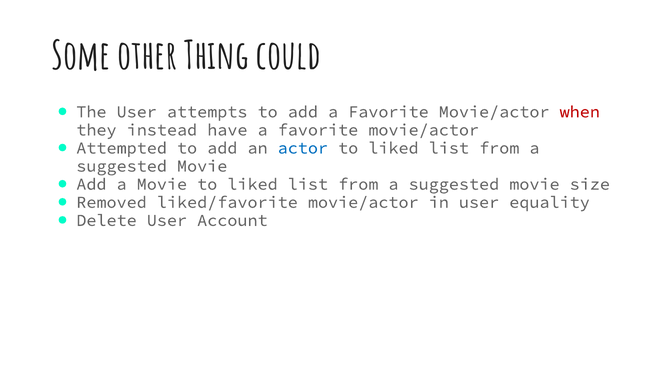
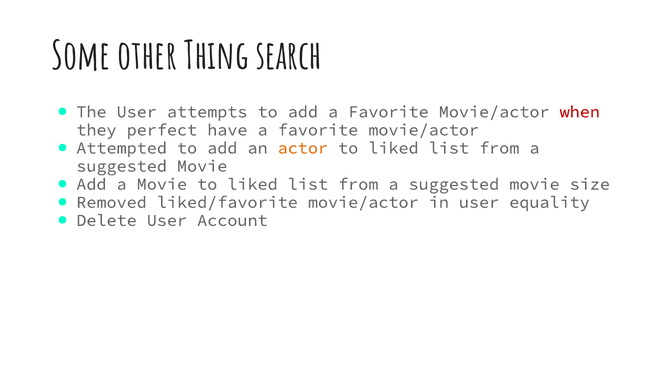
could: could -> search (289, 56)
instead: instead -> perfect (162, 130)
actor colour: blue -> orange (303, 148)
